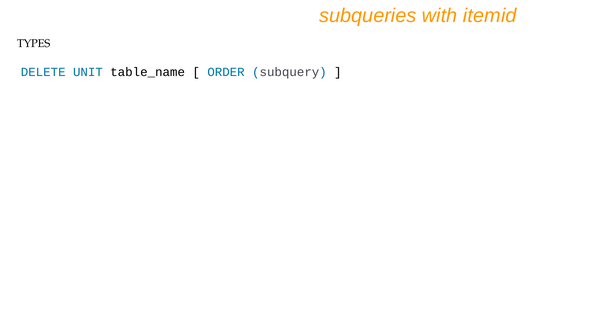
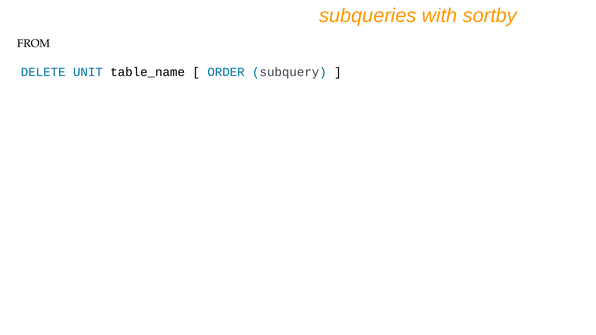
itemid: itemid -> sortby (490, 16)
TYPES: TYPES -> FROM (34, 44)
